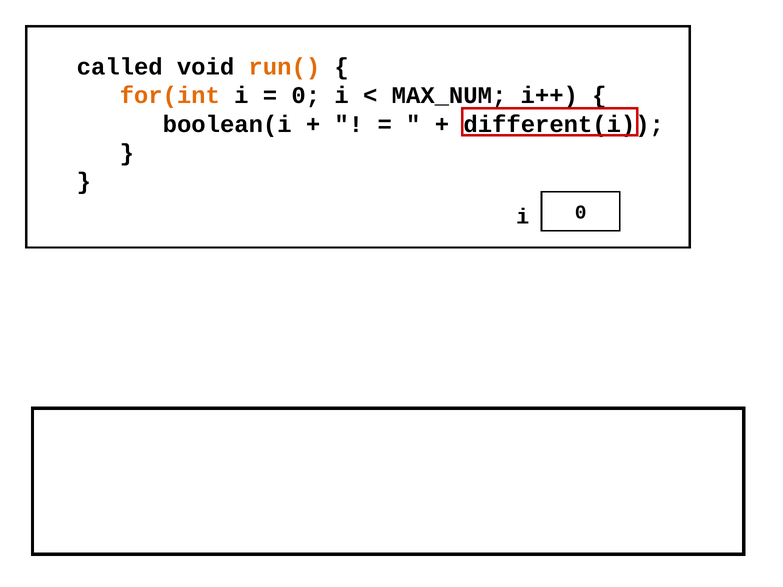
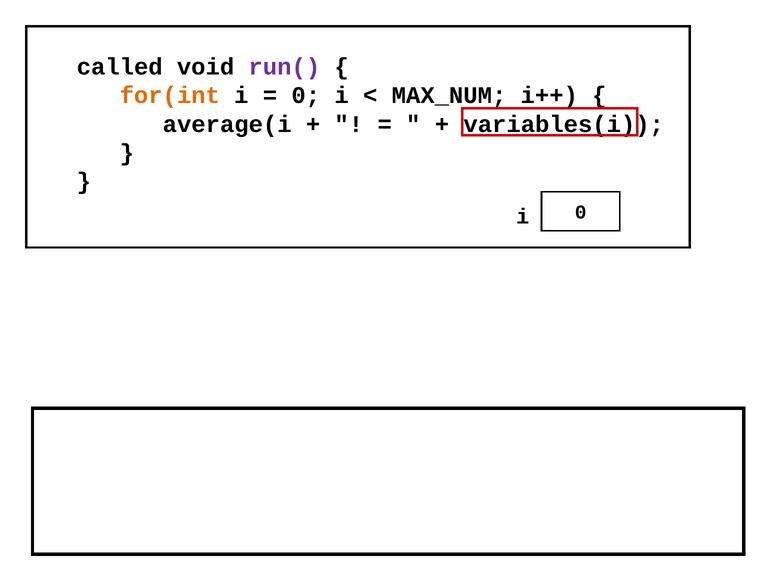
run( colour: orange -> purple (284, 67)
boolean(i: boolean(i -> average(i (227, 124)
different(i: different(i -> variables(i (564, 124)
